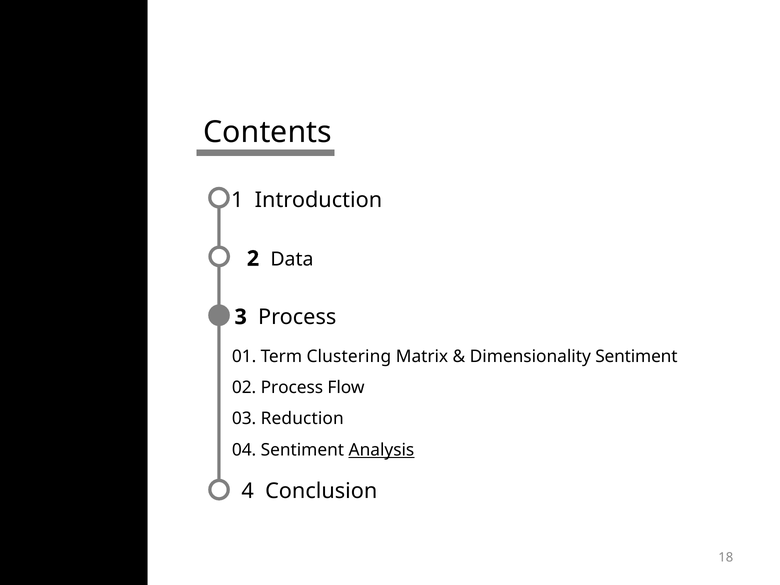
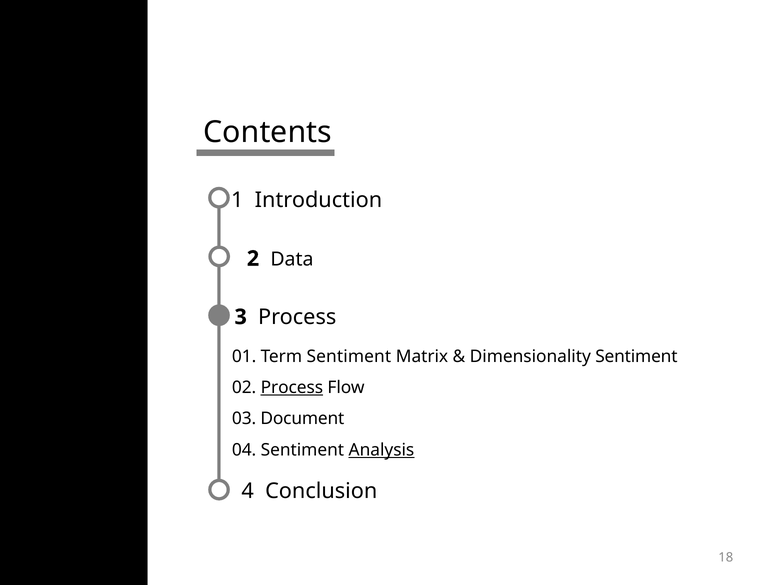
Term Clustering: Clustering -> Sentiment (349, 356)
Process underline: none -> present (292, 388)
Reduction: Reduction -> Document (302, 419)
